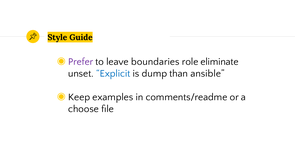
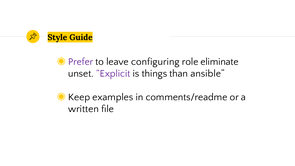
boundaries: boundaries -> configuring (155, 62)
Explicit colour: blue -> purple (113, 73)
dump: dump -> things (154, 73)
choose: choose -> written (83, 109)
